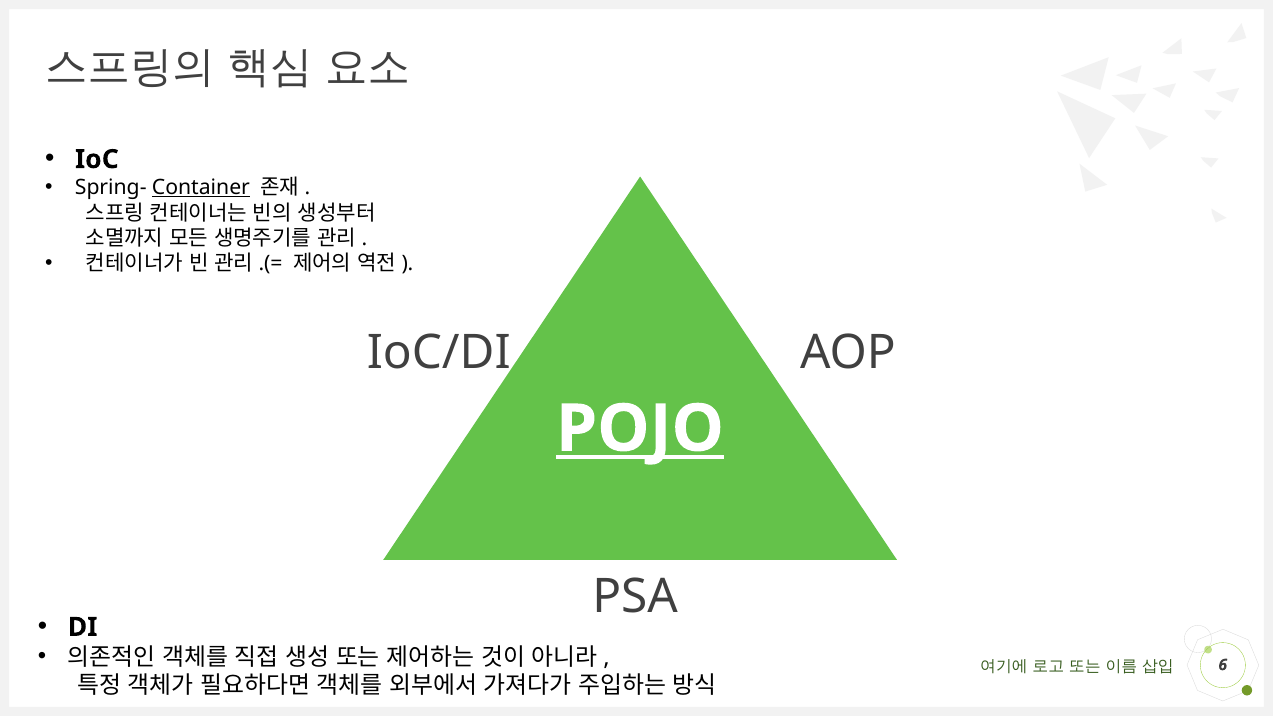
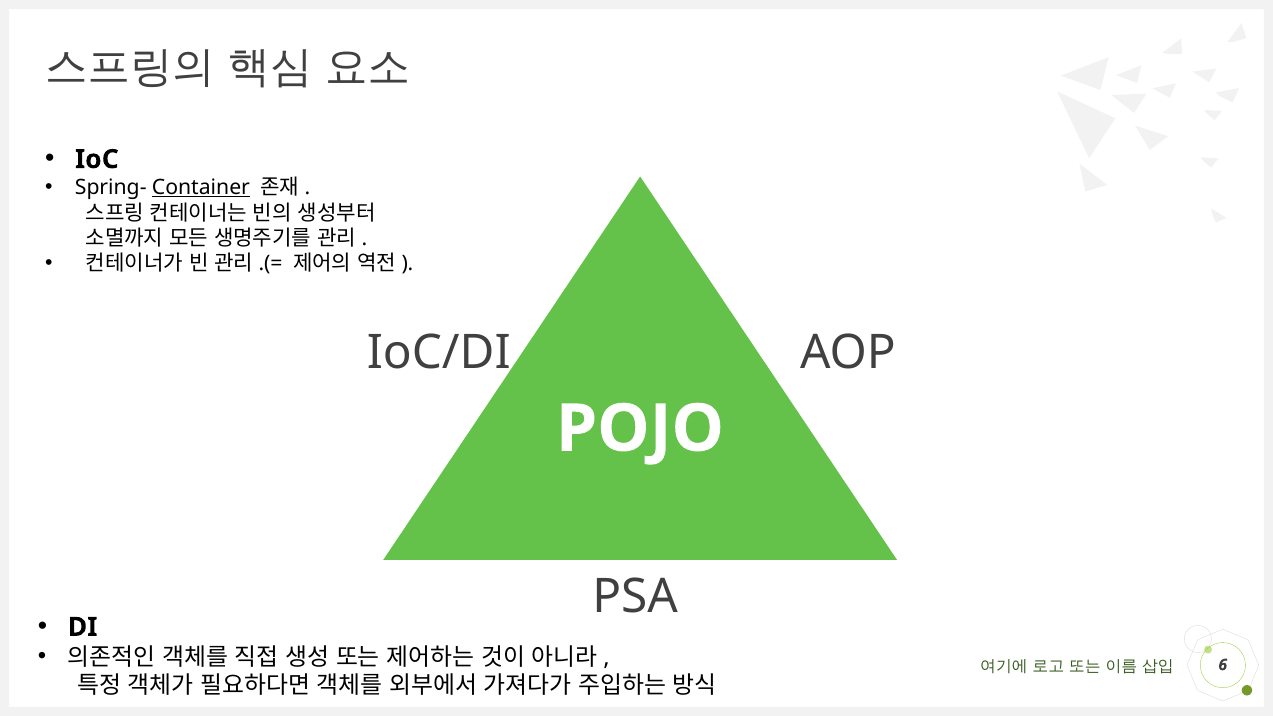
POJO underline: present -> none (640, 429)
